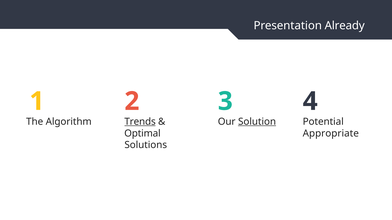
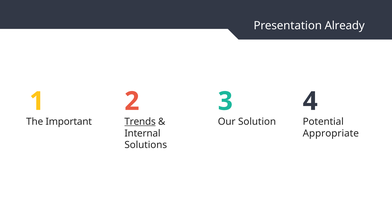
Algorithm: Algorithm -> Important (69, 122)
Solution underline: present -> none (257, 122)
Optimal: Optimal -> Internal (142, 134)
